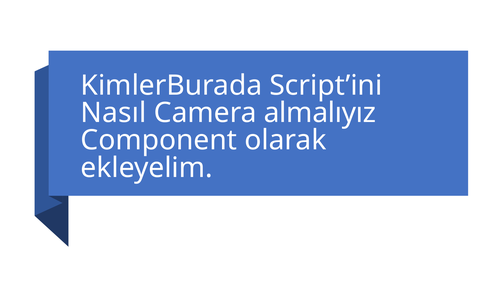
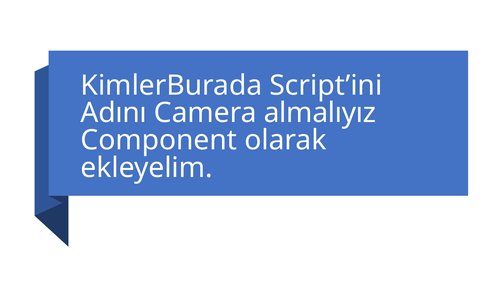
Nasıl: Nasıl -> Adını (114, 113)
